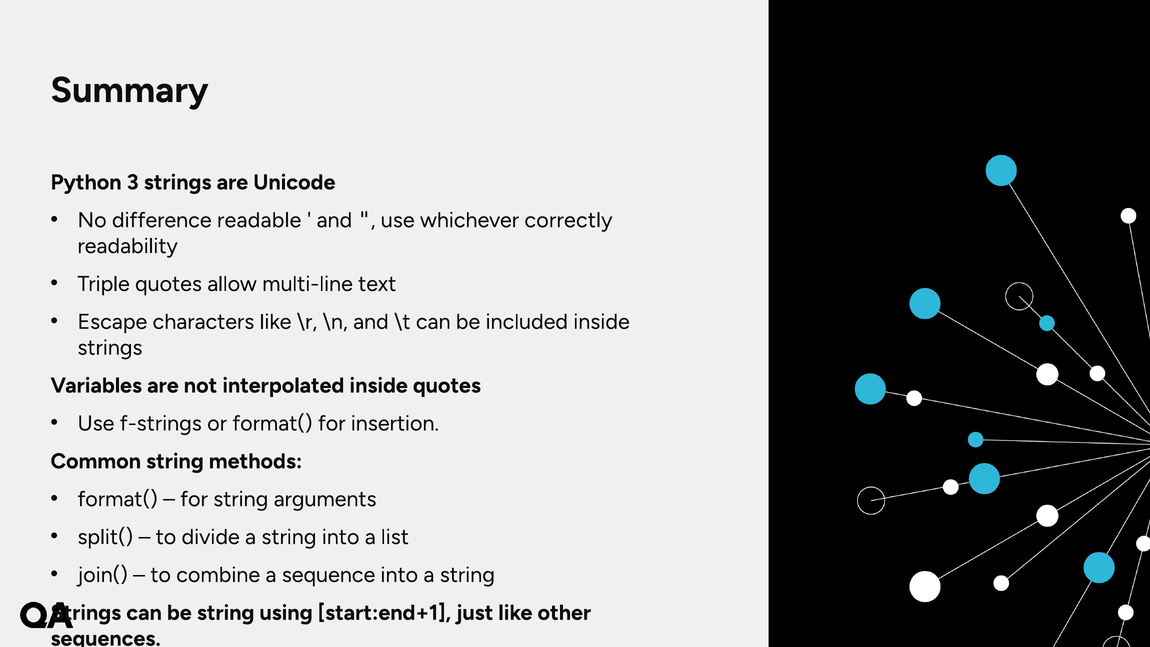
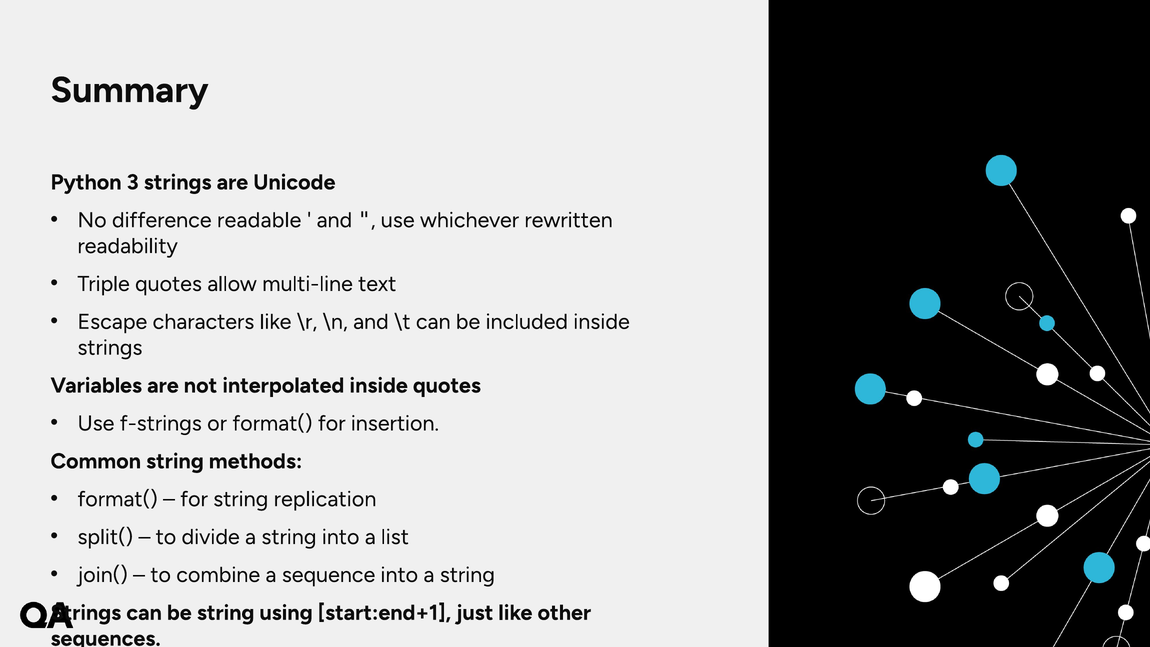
correctly: correctly -> rewritten (569, 220)
arguments: arguments -> replication (325, 499)
